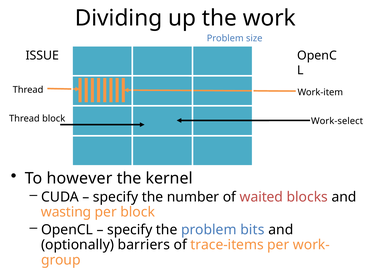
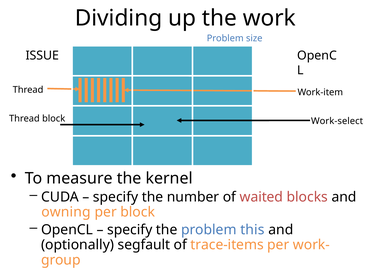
however: however -> measure (80, 178)
wasting: wasting -> owning (66, 211)
bits: bits -> this (252, 229)
barriers: barriers -> segfault (144, 244)
